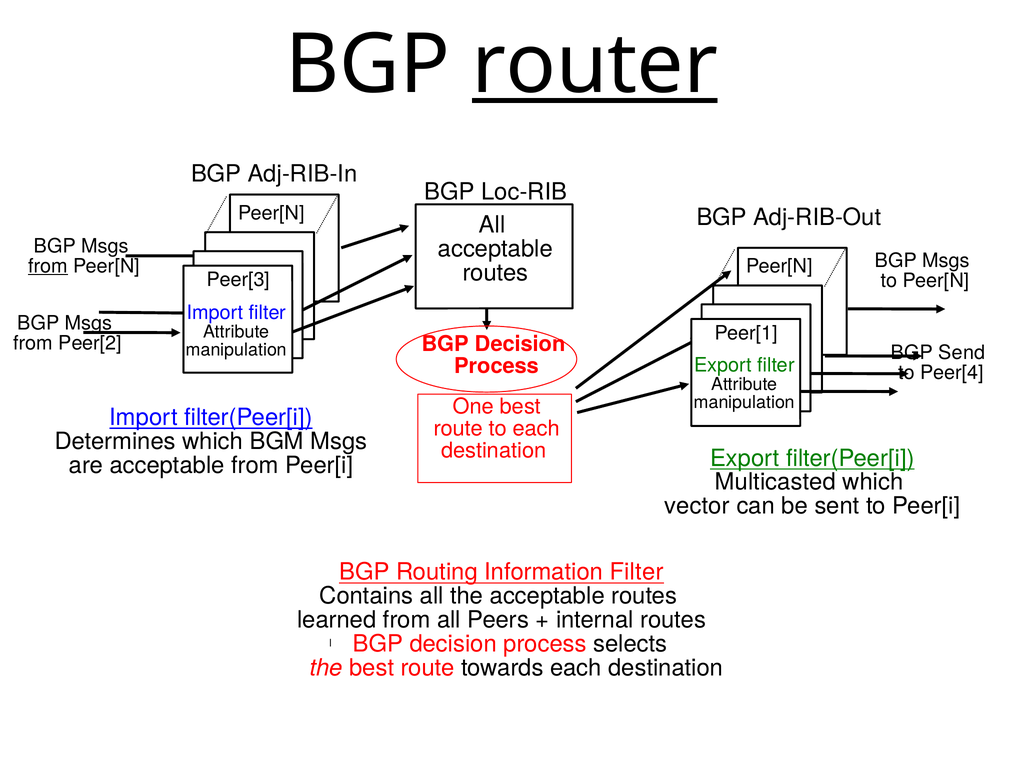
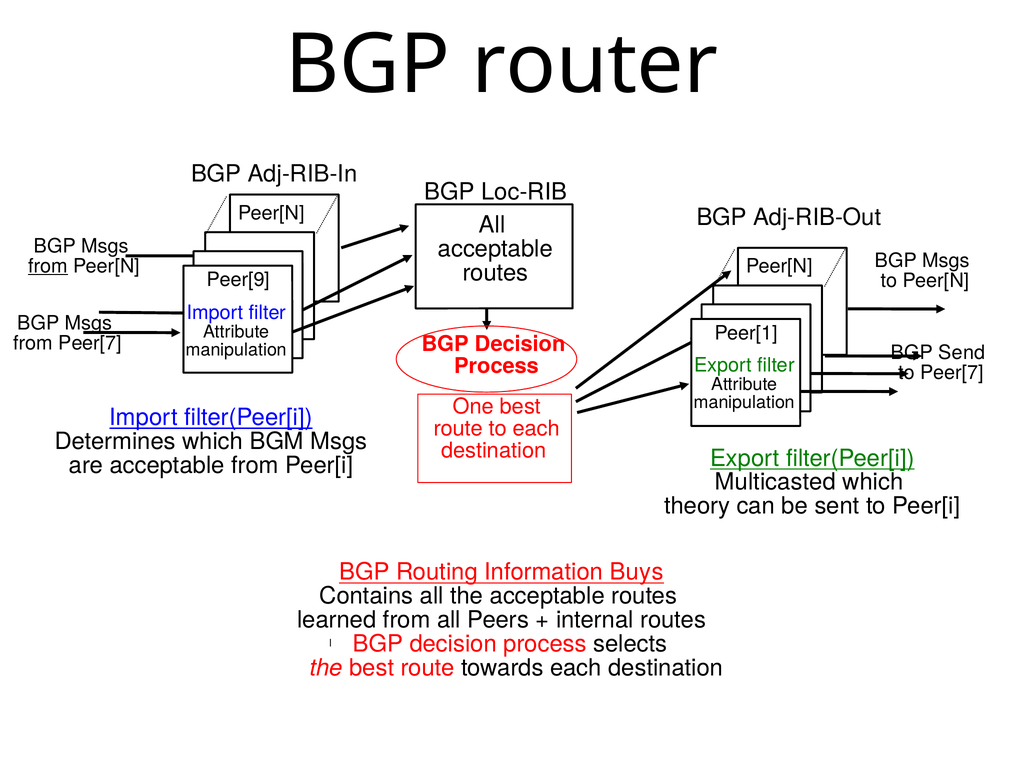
router underline: present -> none (595, 65)
Peer[3: Peer[3 -> Peer[9 (238, 280)
from Peer[2: Peer[2 -> Peer[7 (90, 343)
to Peer[4: Peer[4 -> Peer[7 (952, 373)
vector: vector -> theory (697, 506)
Information Filter: Filter -> Buys (637, 572)
